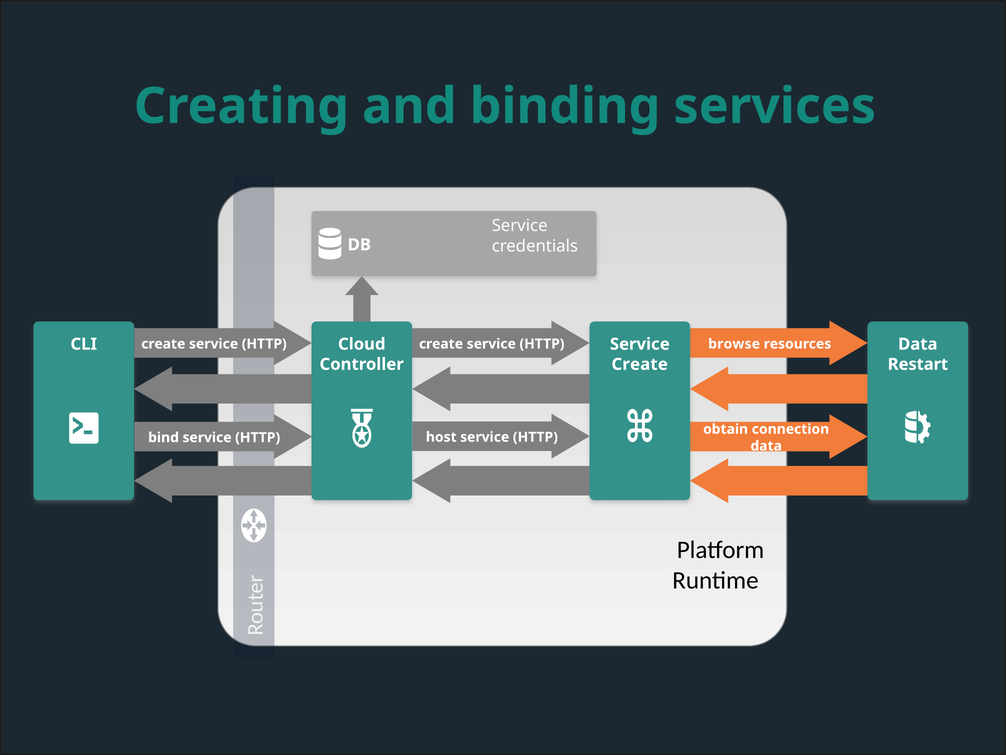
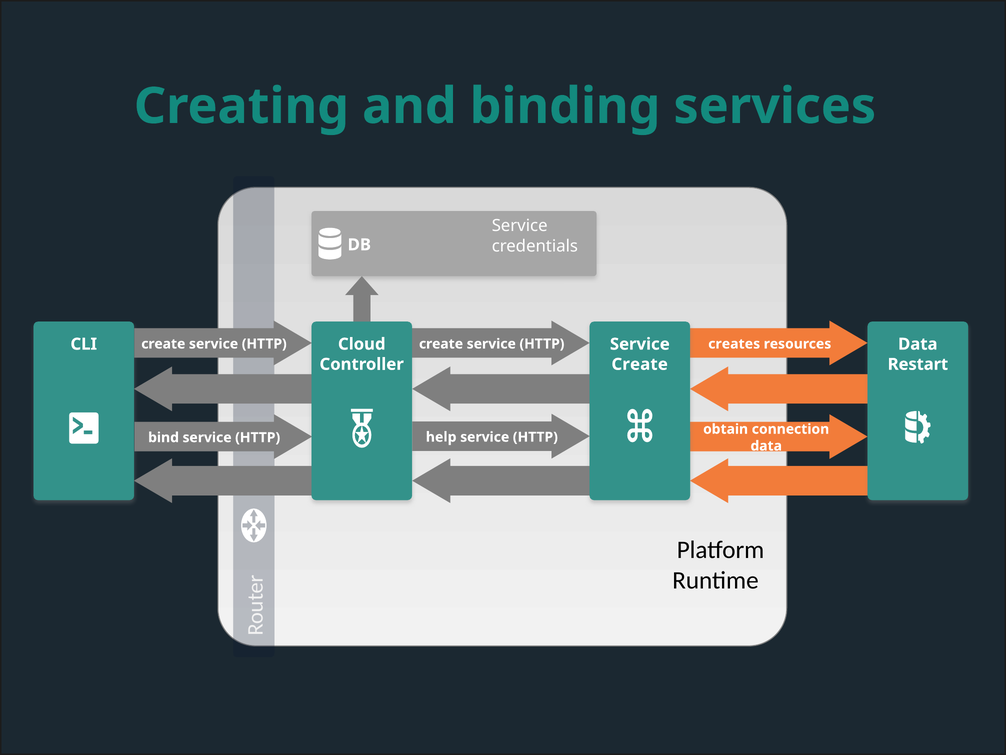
browse: browse -> creates (734, 344)
host: host -> help (441, 437)
